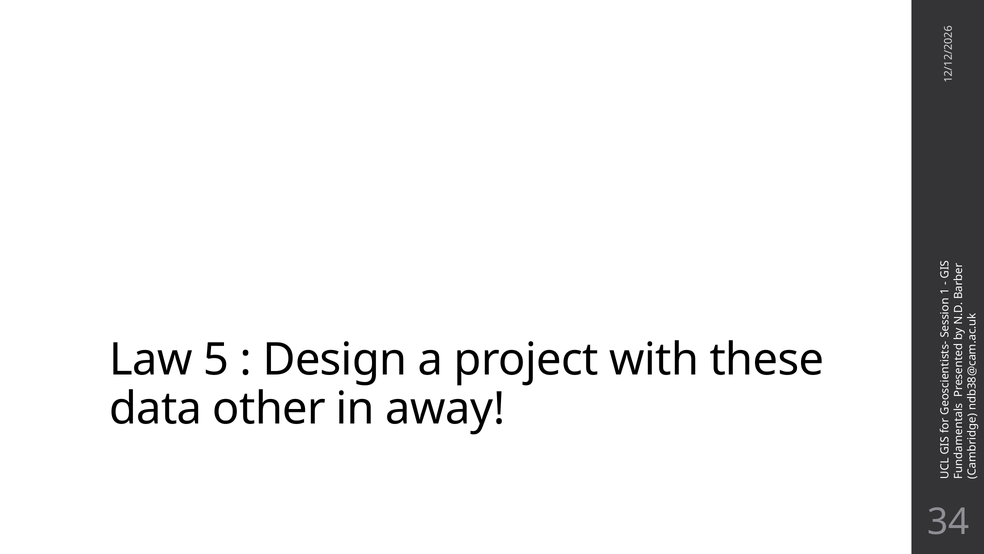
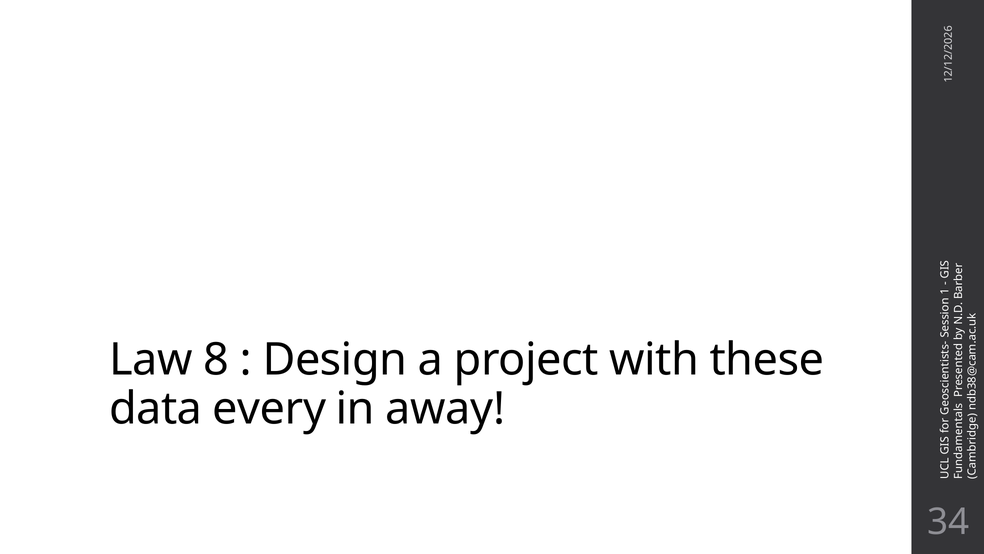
Law 5: 5 -> 8 (216, 360)
other: other -> every (269, 408)
